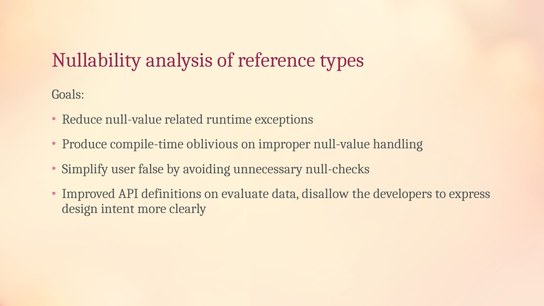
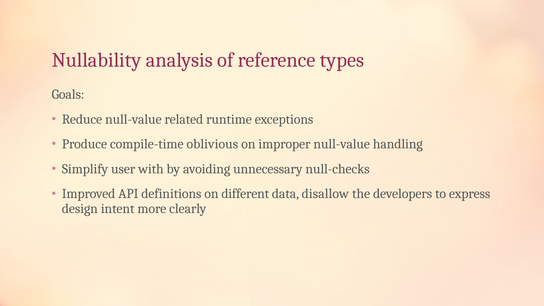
false: false -> with (151, 169)
evaluate: evaluate -> different (245, 194)
